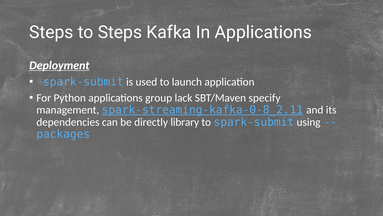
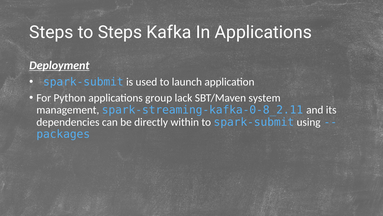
specify: specify -> system (265, 98)
spark-streaming-kafka-0-8_2.11 underline: present -> none (202, 110)
library: library -> within (185, 122)
